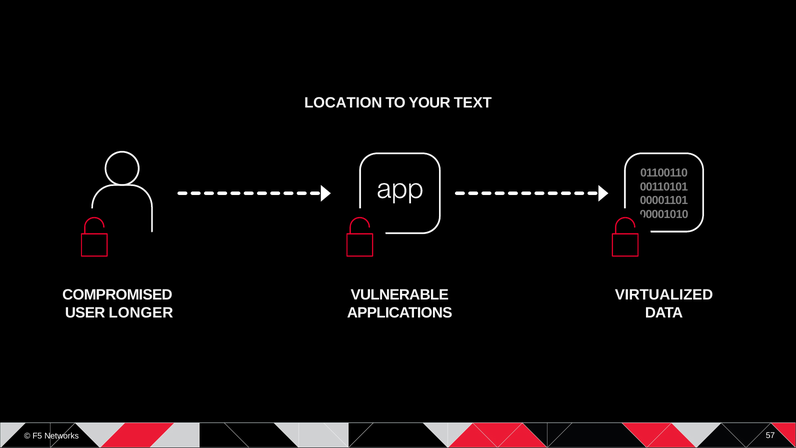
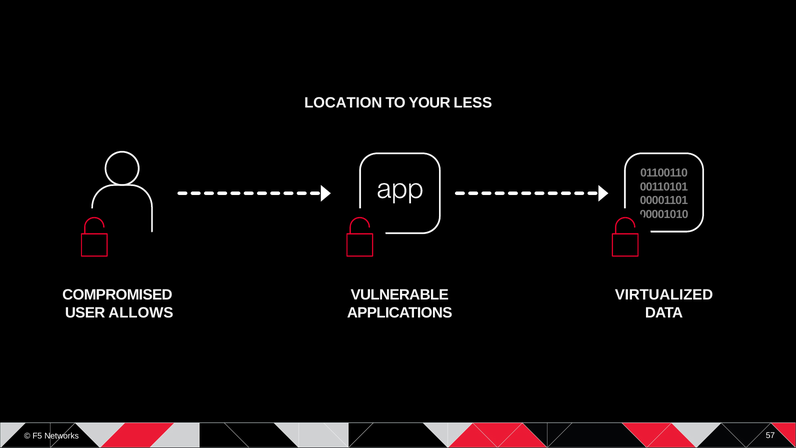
TEXT: TEXT -> LESS (473, 103)
LONGER: LONGER -> ALLOWS (141, 313)
